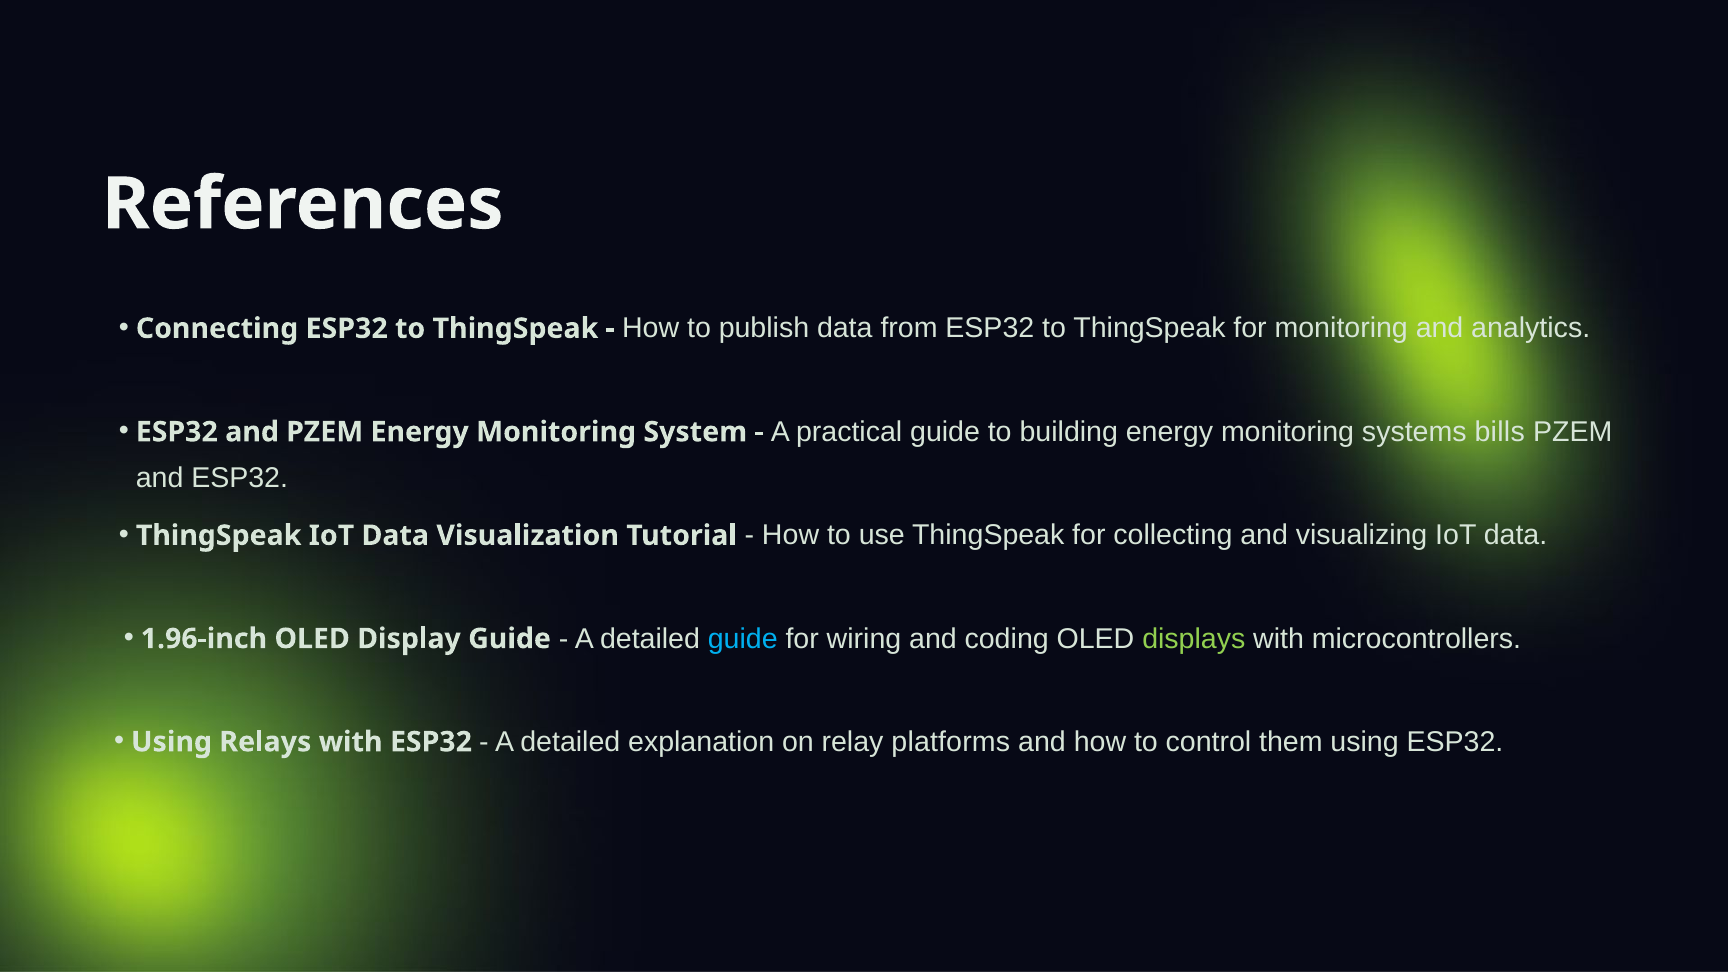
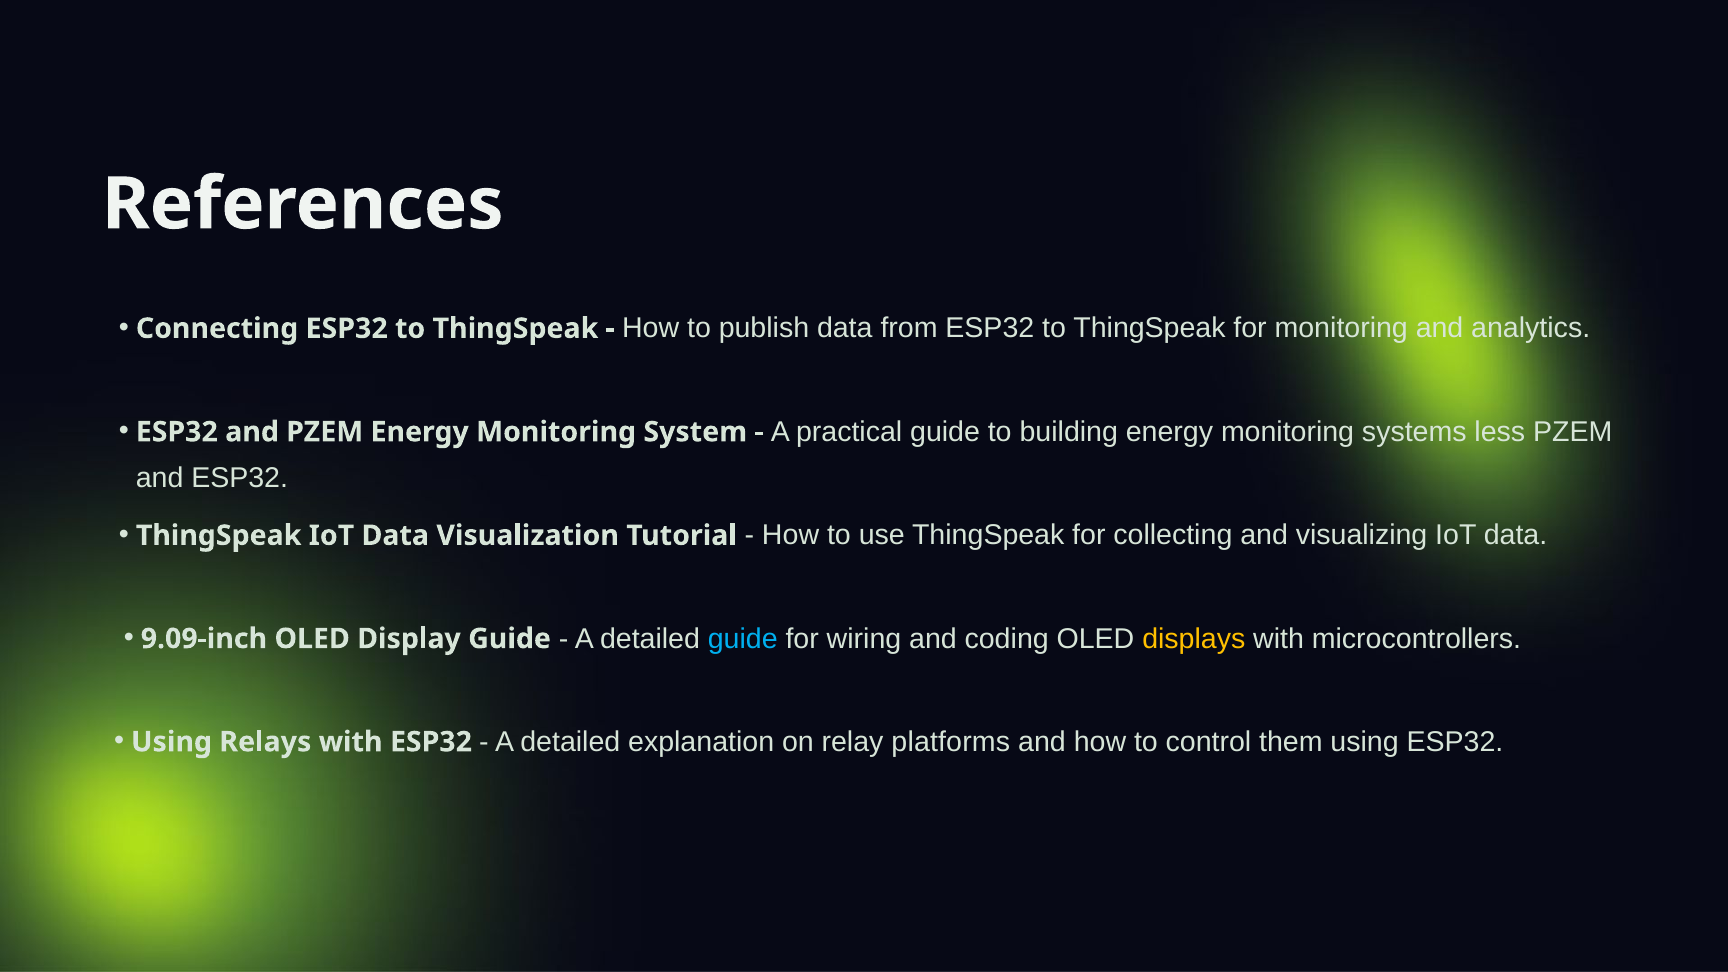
bills: bills -> less (1500, 432)
1.96-inch: 1.96-inch -> 9.09-inch (204, 639)
displays colour: light green -> yellow (1194, 639)
